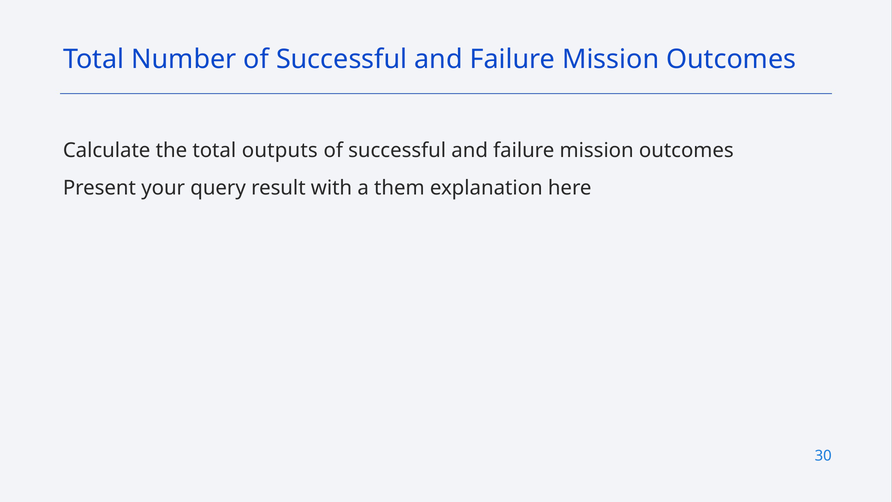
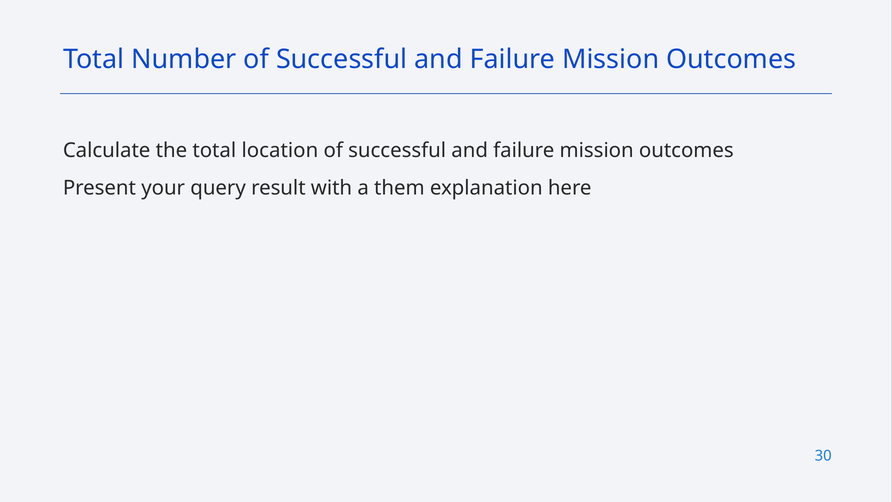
outputs: outputs -> location (280, 151)
